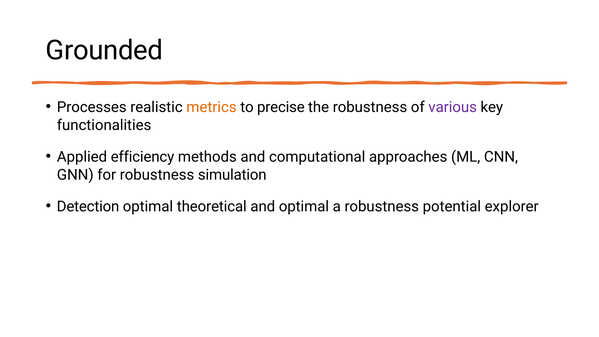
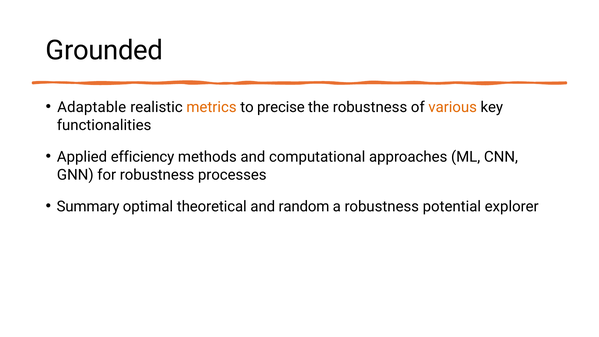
Processes: Processes -> Adaptable (92, 107)
various colour: purple -> orange (453, 107)
simulation: simulation -> processes (232, 175)
Detection: Detection -> Summary (88, 206)
and optimal: optimal -> random (304, 206)
